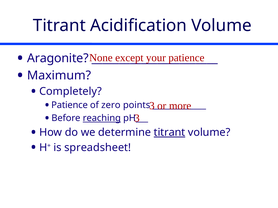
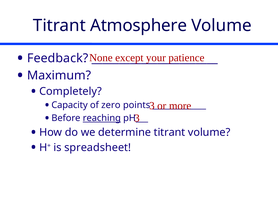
Acidification: Acidification -> Atmosphere (139, 26)
Aragonite: Aragonite -> Feedback (58, 58)
Patience: Patience -> Capacity (70, 105)
titrant underline: present -> none (170, 133)
